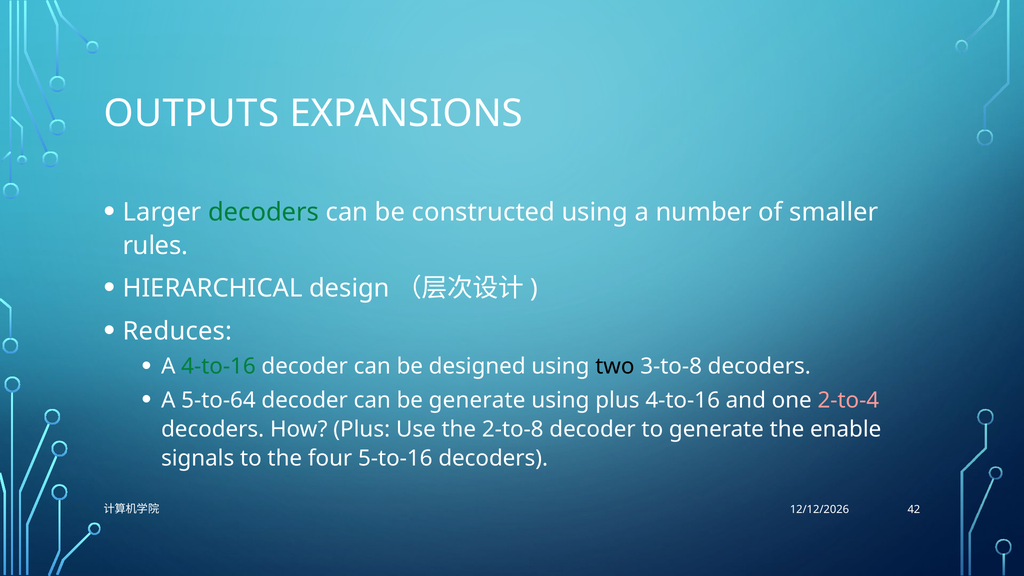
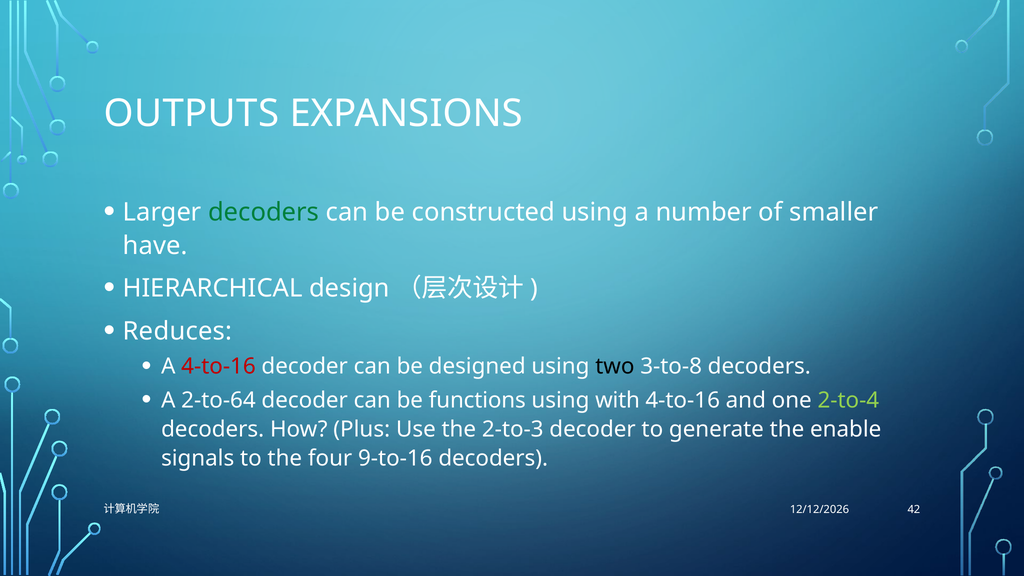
rules: rules -> have (155, 246)
4-to-16 colour: green -> red (218, 367)
5-to-64: 5-to-64 -> 2-to-64 (218, 400)
be generate: generate -> functions (477, 400)
using plus: plus -> with (618, 400)
2-to-4 colour: pink -> light green (848, 400)
2-to-8: 2-to-8 -> 2-to-3 (513, 429)
5-to-16: 5-to-16 -> 9-to-16 (395, 458)
